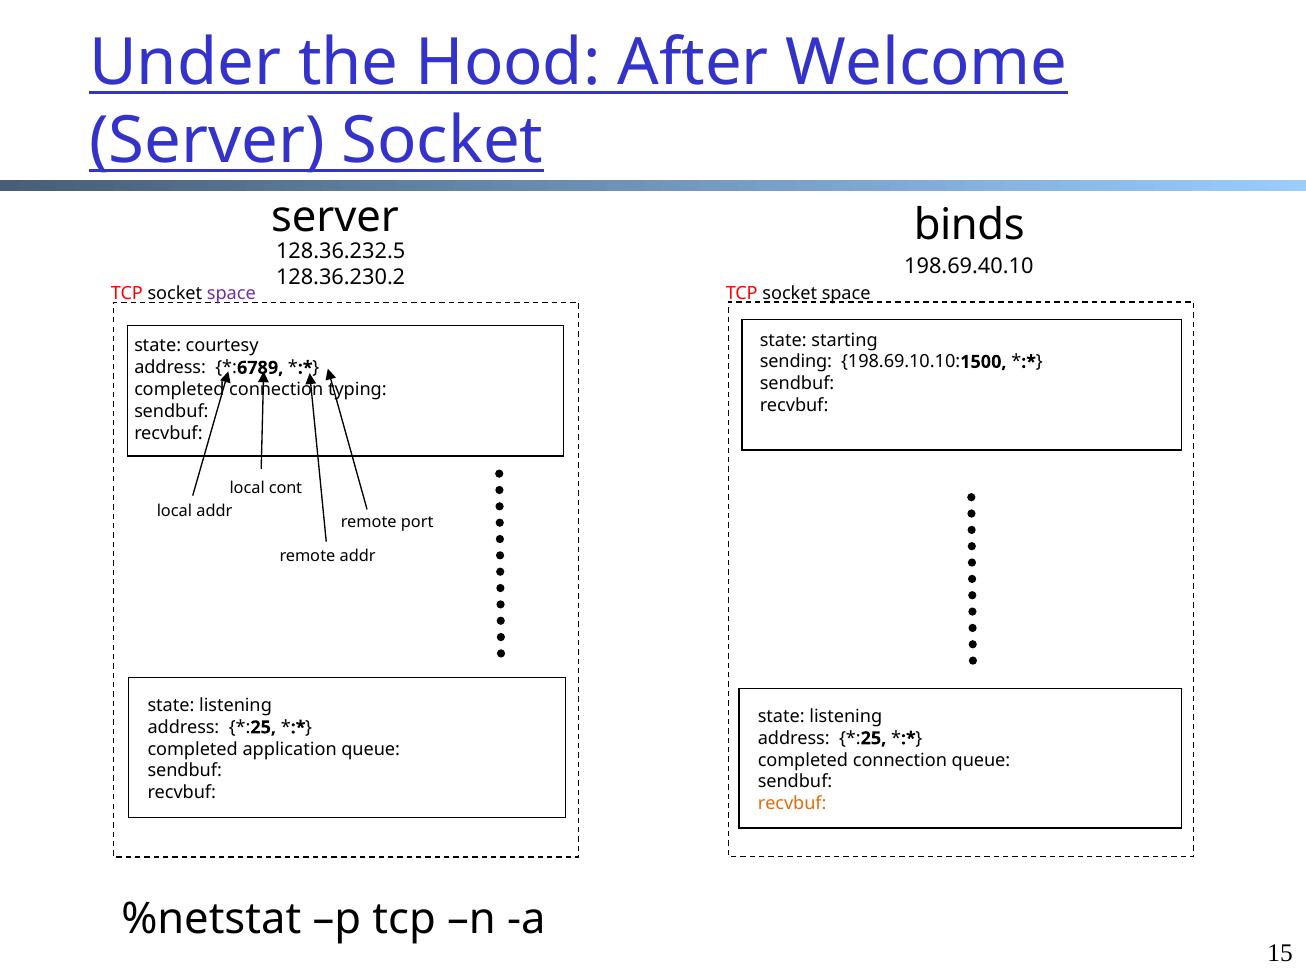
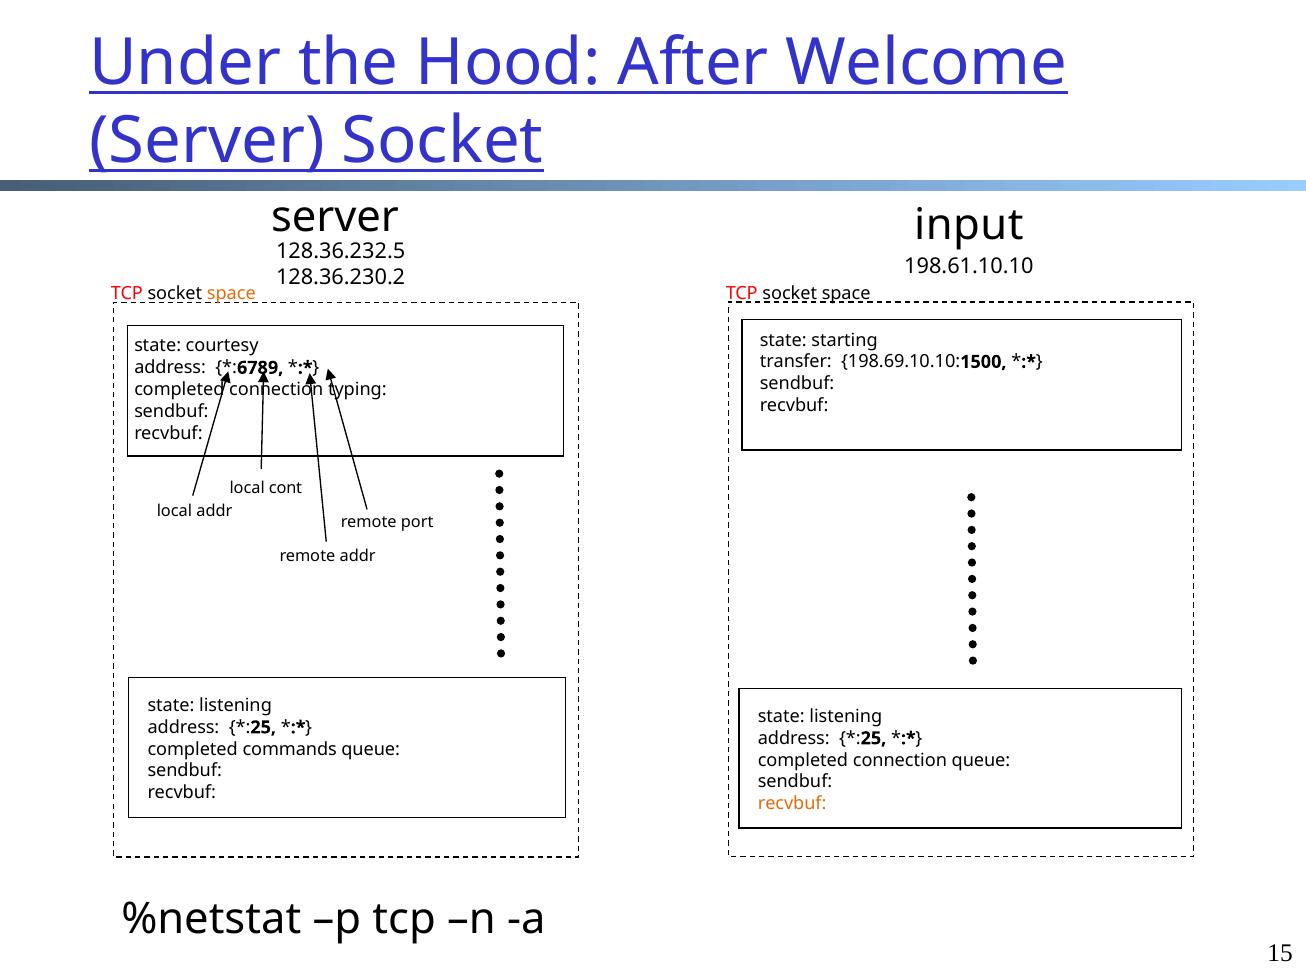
binds: binds -> input (969, 225)
198.69.40.10: 198.69.40.10 -> 198.61.10.10 (969, 266)
space colour: purple -> orange (231, 294)
sending: sending -> transfer (796, 362)
application: application -> commands (290, 750)
